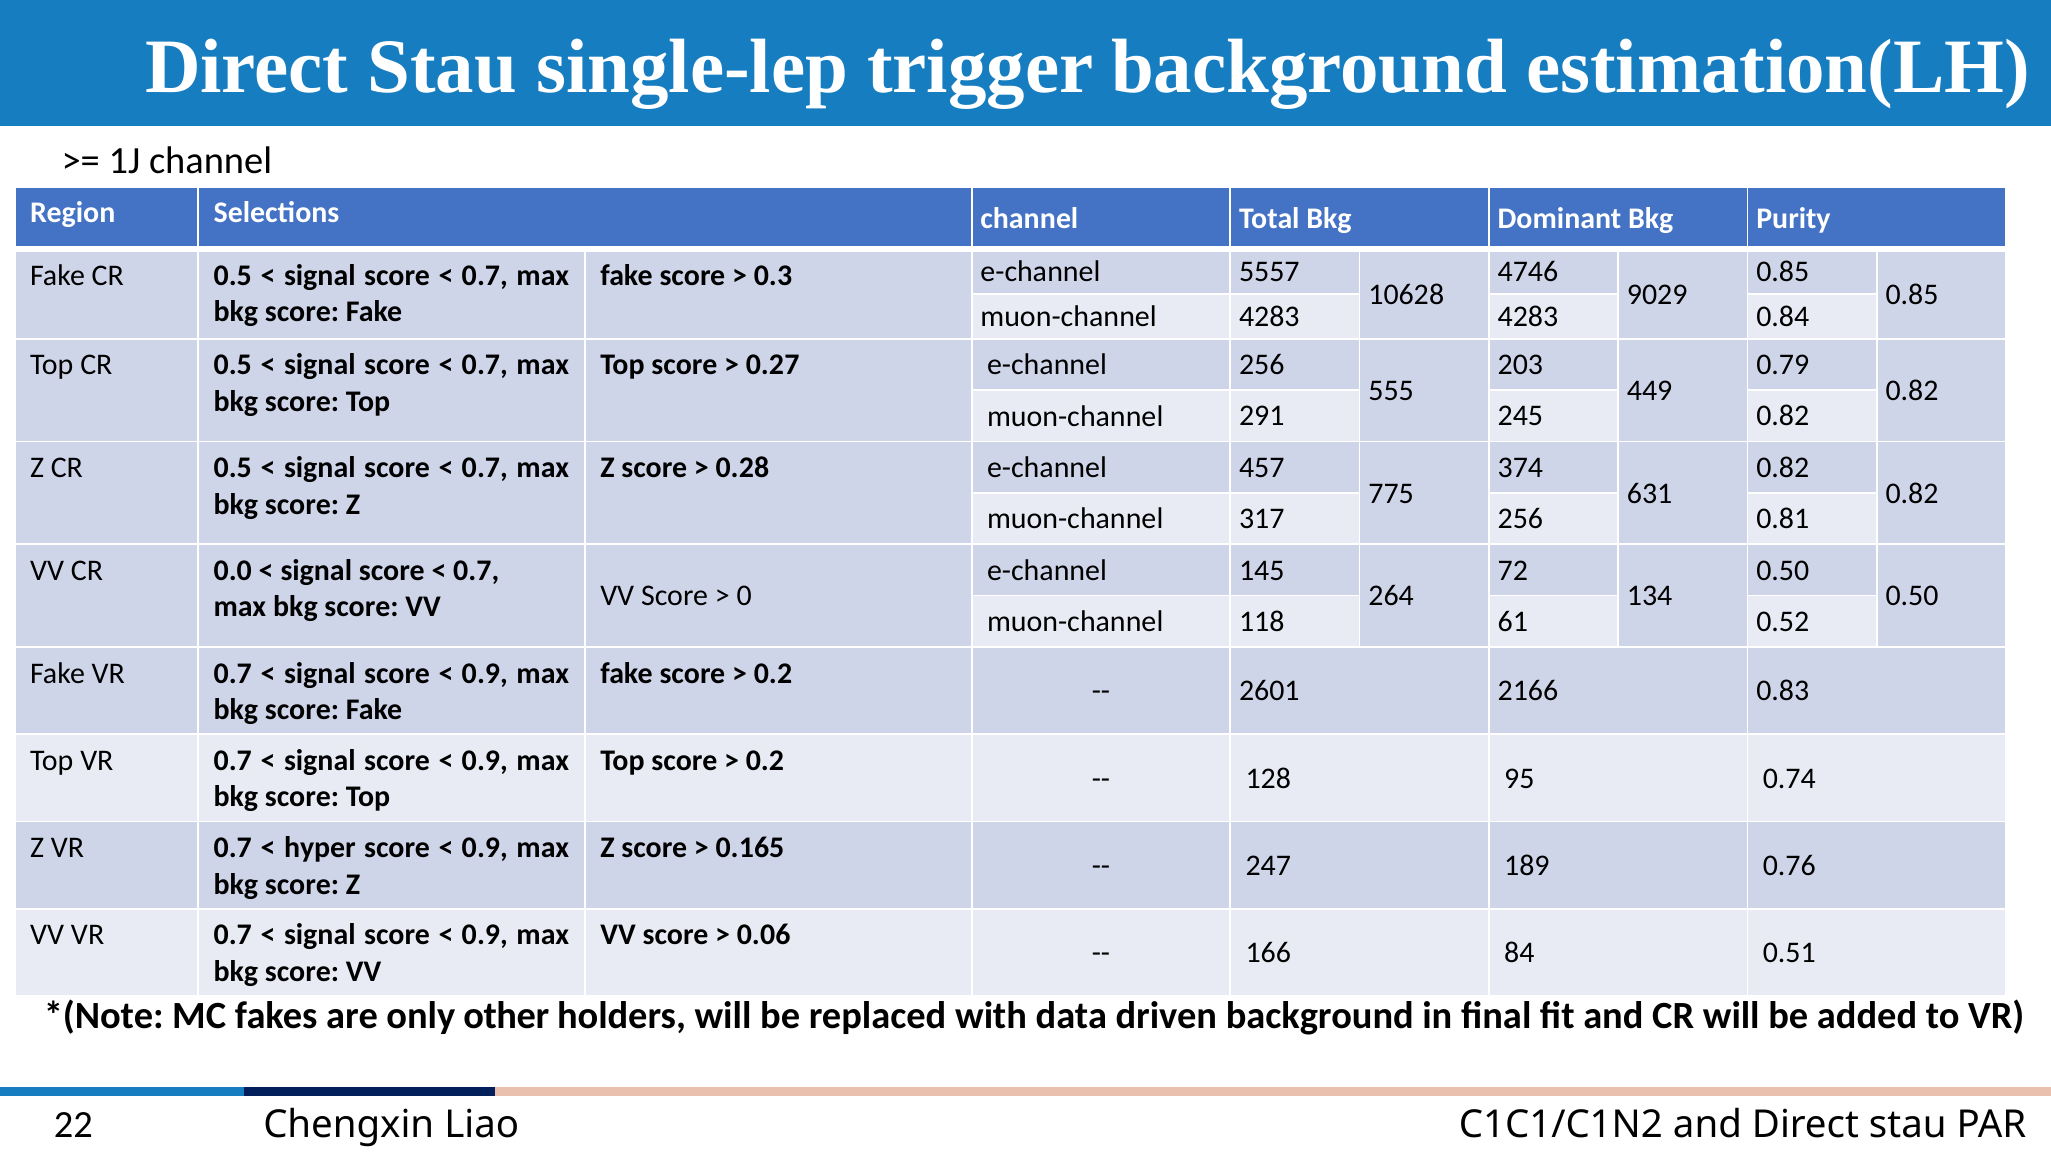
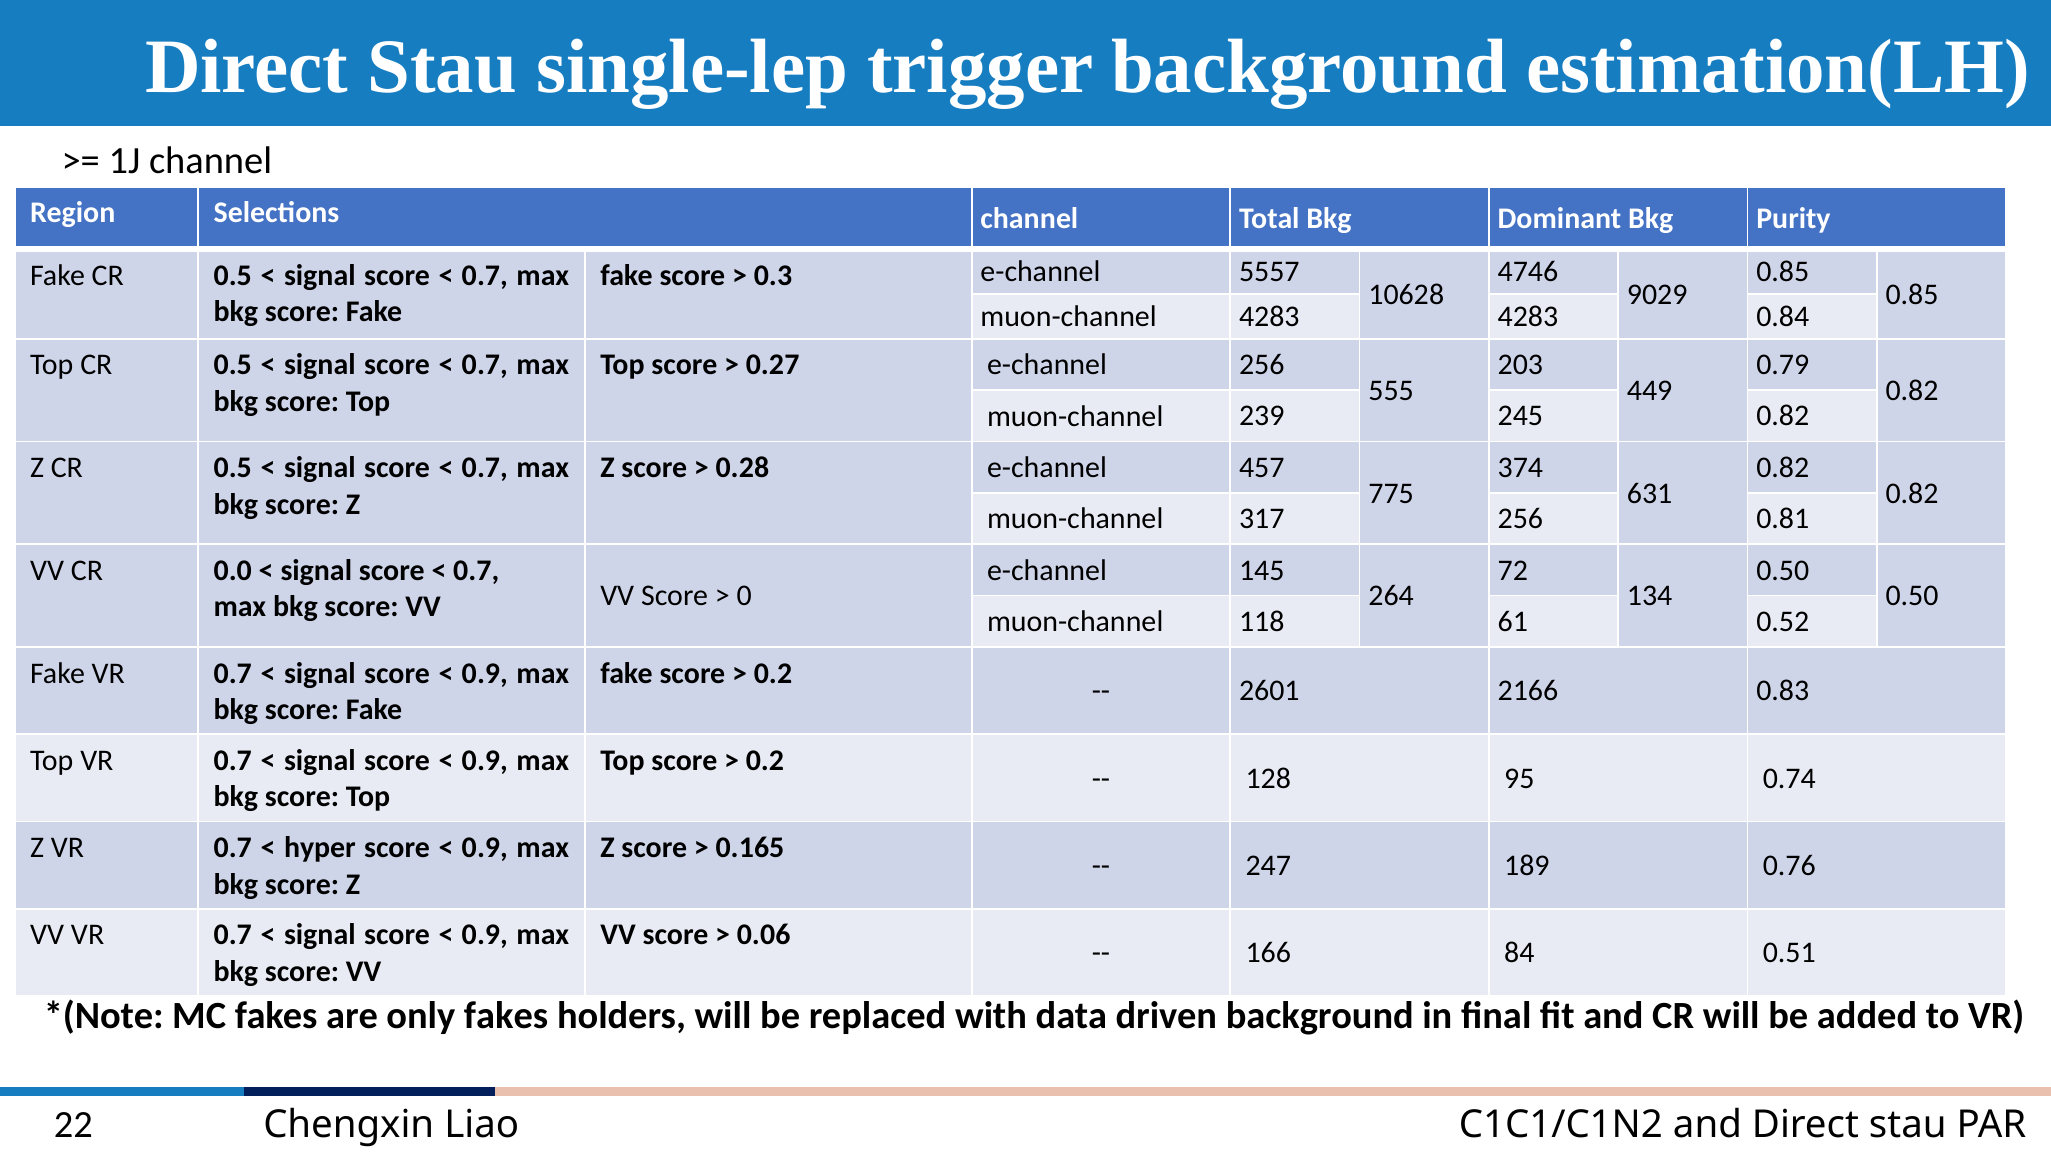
291: 291 -> 239 (1262, 416)
only other: other -> fakes (506, 1016)
